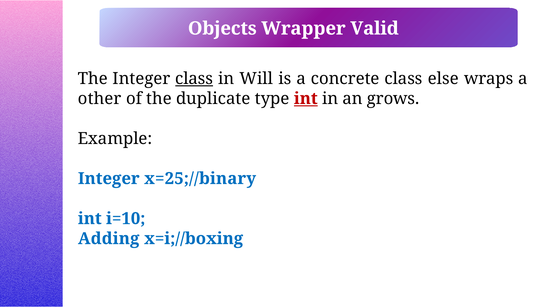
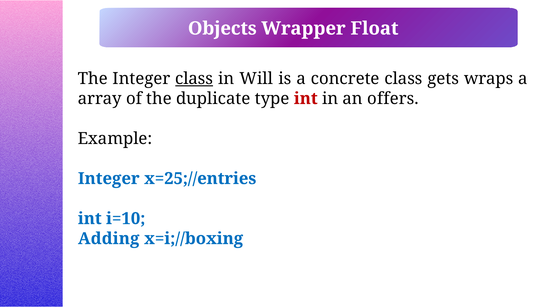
Valid: Valid -> Float (375, 29)
else: else -> gets (443, 79)
other: other -> array (100, 99)
int underline: present -> none (306, 99)
grows: grows -> offers (393, 99)
x=25;//binary: x=25;//binary -> x=25;//entries (200, 179)
